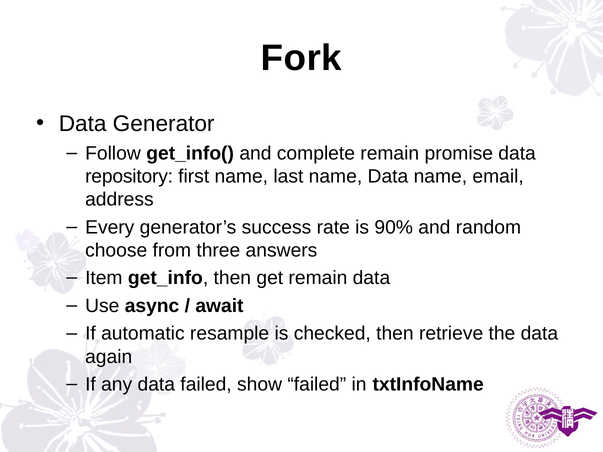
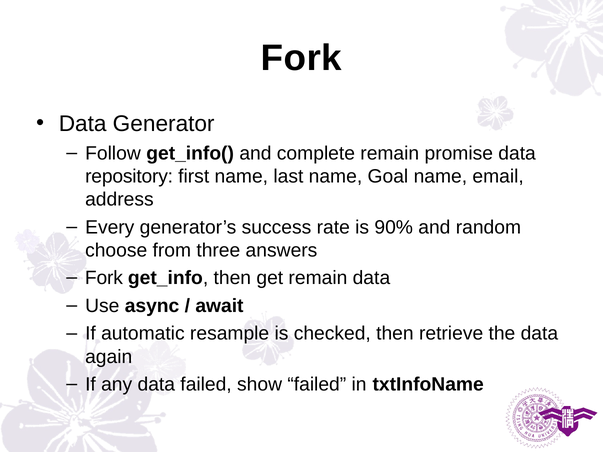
name Data: Data -> Goal (388, 176)
Item: Item -> Fork (104, 278)
